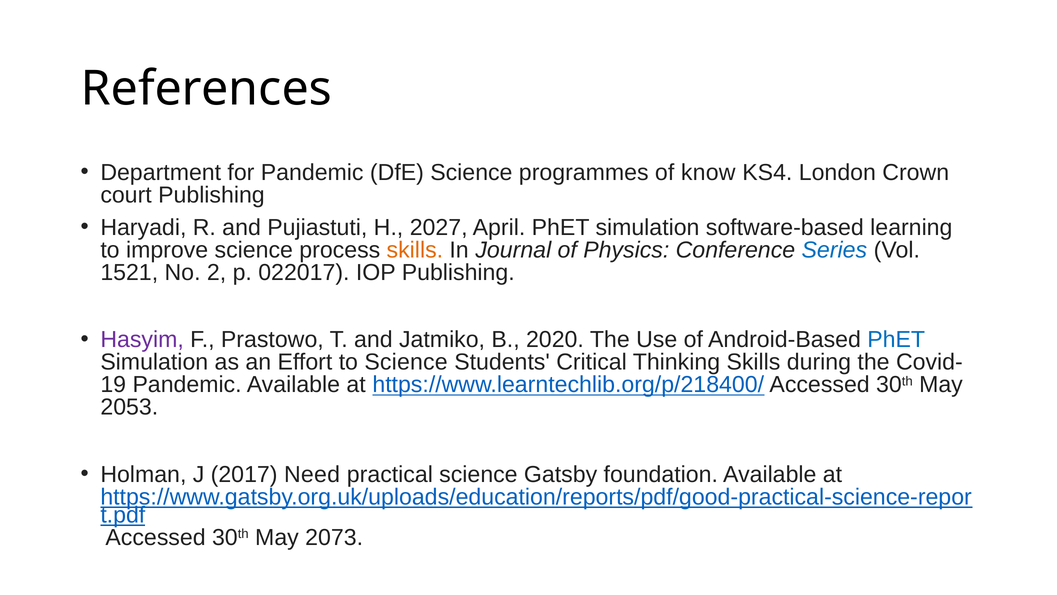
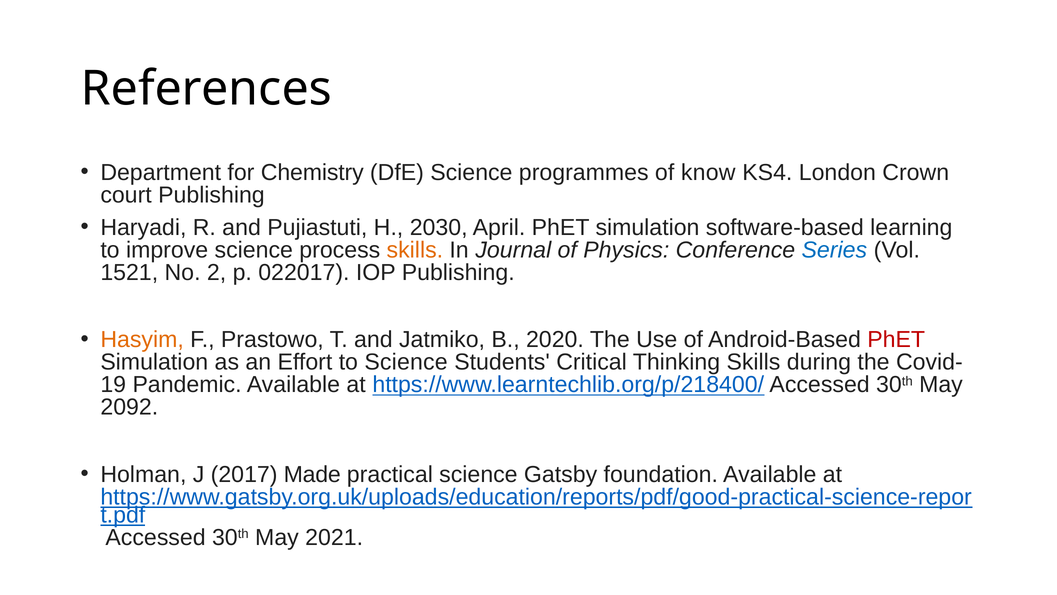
for Pandemic: Pandemic -> Chemistry (312, 173)
2027: 2027 -> 2030 (439, 227)
Hasyim colour: purple -> orange (142, 340)
PhET colour: blue -> red (896, 340)
2053: 2053 -> 2092 (129, 407)
Need: Need -> Made (312, 474)
2073: 2073 -> 2021 (334, 537)
